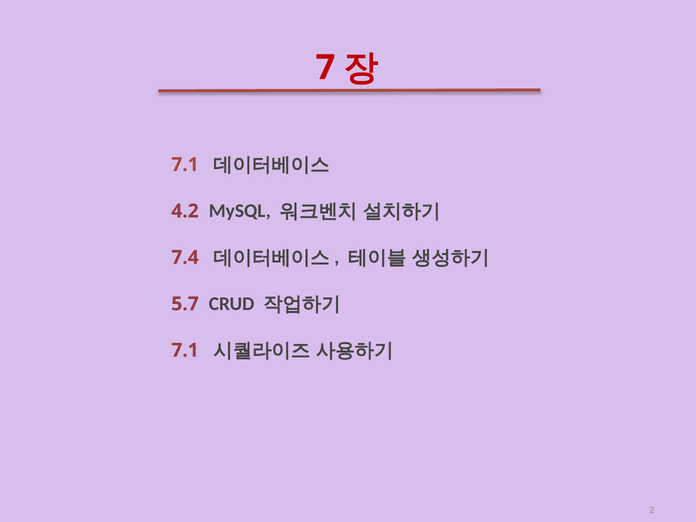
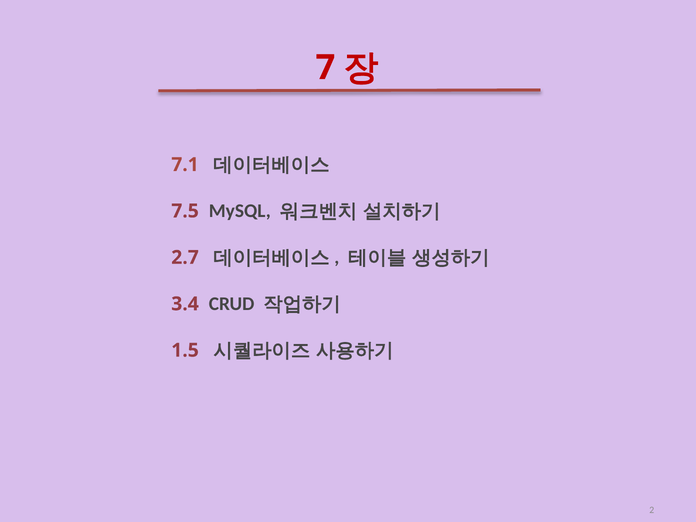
4.2: 4.2 -> 7.5 (185, 211)
7.4: 7.4 -> 2.7 (185, 257)
5.7: 5.7 -> 3.4 (185, 304)
7.1: 7.1 -> 1.5 (185, 350)
